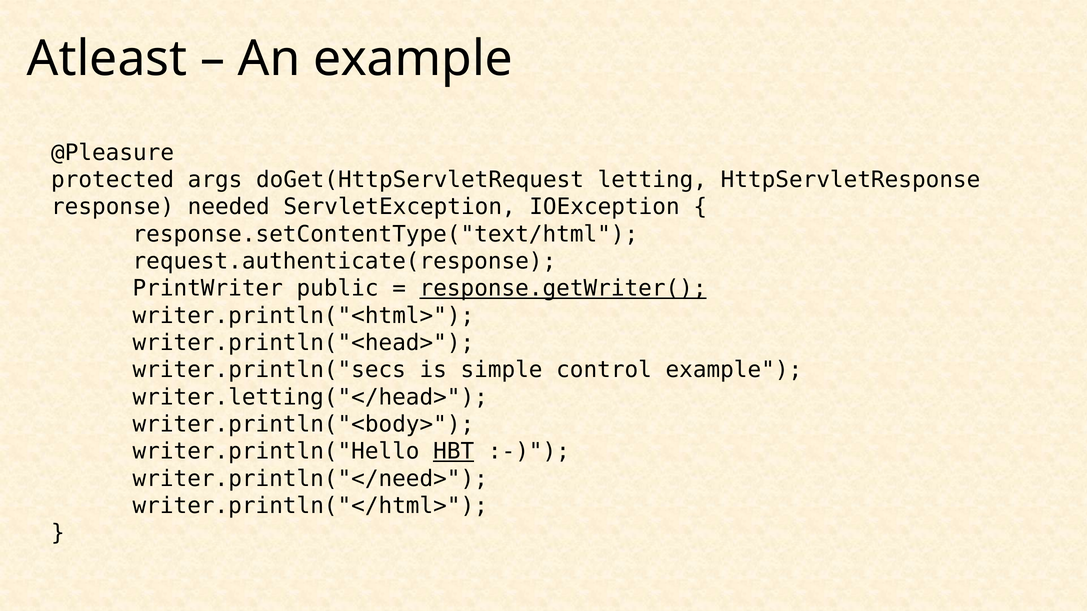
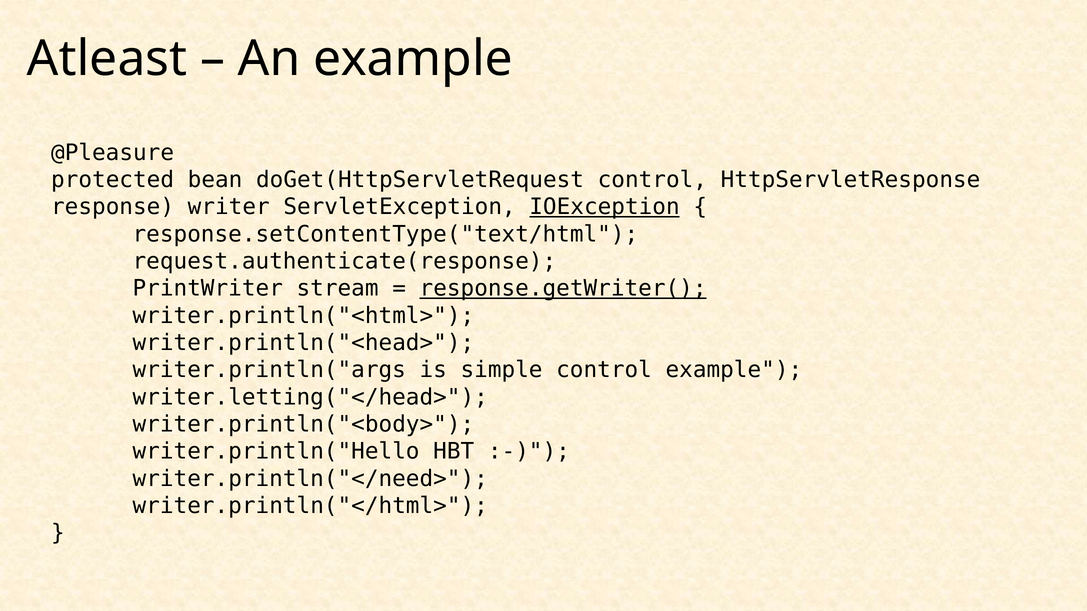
args: args -> bean (215, 180)
doGet(HttpServletRequest letting: letting -> control (652, 180)
needed: needed -> writer (229, 207)
IOException underline: none -> present (604, 207)
public: public -> stream (338, 289)
writer.println("secs: writer.println("secs -> writer.println("args (269, 370)
HBT underline: present -> none (454, 452)
